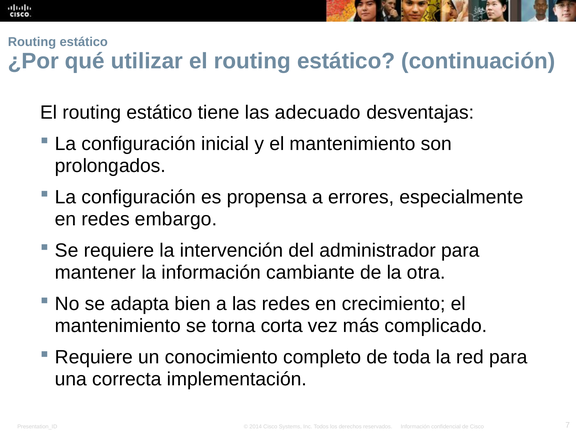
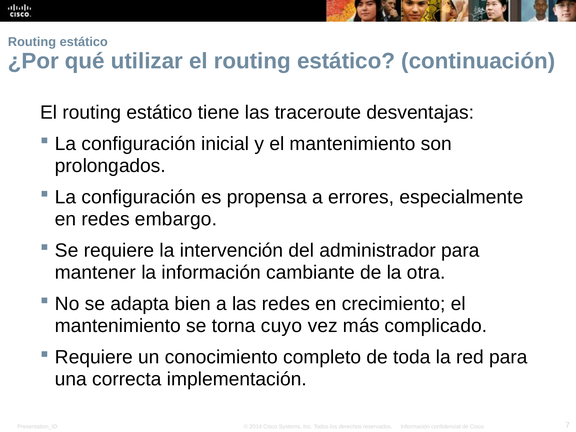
adecuado: adecuado -> traceroute (318, 112)
corta: corta -> cuyo (282, 326)
